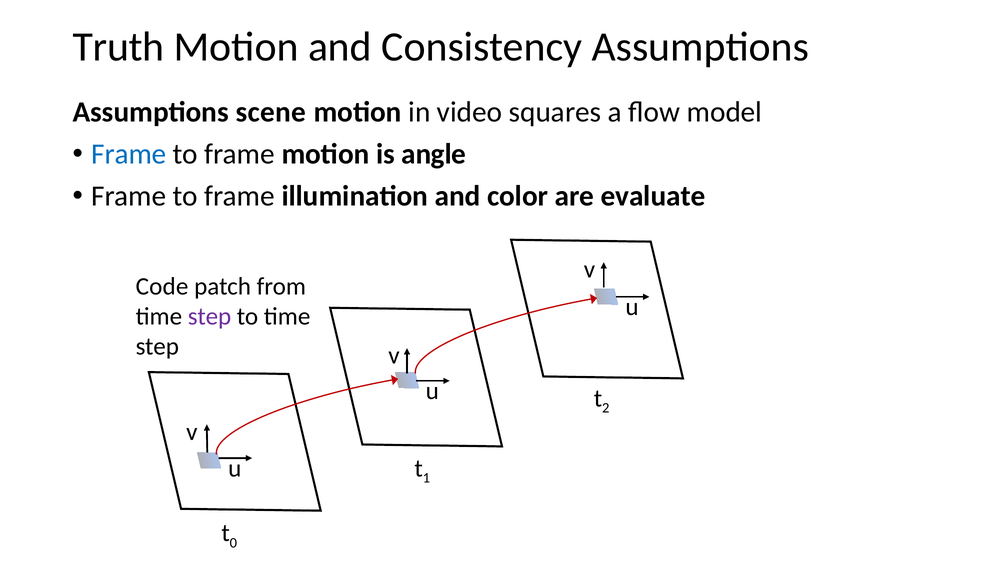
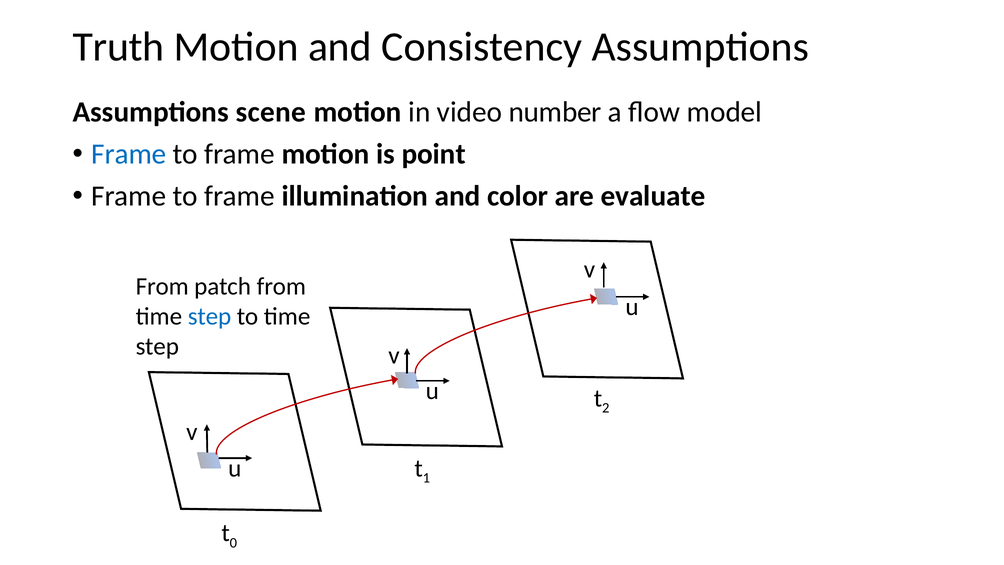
squares: squares -> number (555, 112)
angle: angle -> point (434, 154)
Code: Code -> From (162, 286)
step colour: purple -> blue (210, 316)
